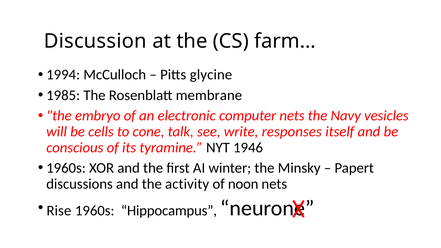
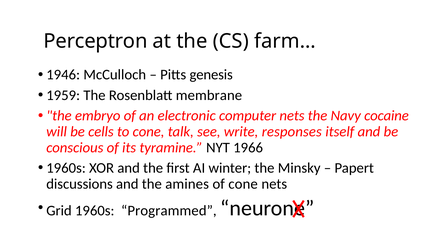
Discussion: Discussion -> Perceptron (95, 41)
1994: 1994 -> 1946 (63, 75)
glycine: glycine -> genesis (211, 75)
1985: 1985 -> 1959 (63, 95)
vesicles: vesicles -> cocaine (386, 116)
1946: 1946 -> 1966 (248, 148)
activity: activity -> amines (187, 184)
of noon: noon -> cone (243, 184)
Rise: Rise -> Grid (59, 211)
Hippocampus: Hippocampus -> Programmed (169, 211)
